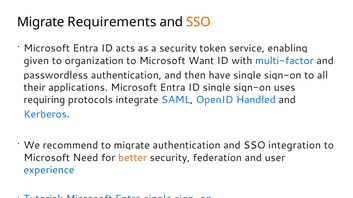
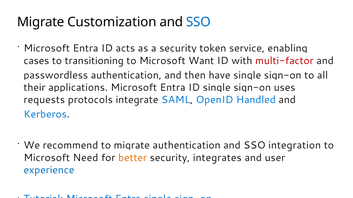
Requirements: Requirements -> Customization (112, 22)
SSO colour: orange -> blue (198, 22)
given: given -> cases (36, 61)
organization: organization -> transitioning (94, 61)
multi-factor colour: blue -> red (284, 61)
requiring: requiring -> requests (44, 100)
federation: federation -> integrates (217, 158)
